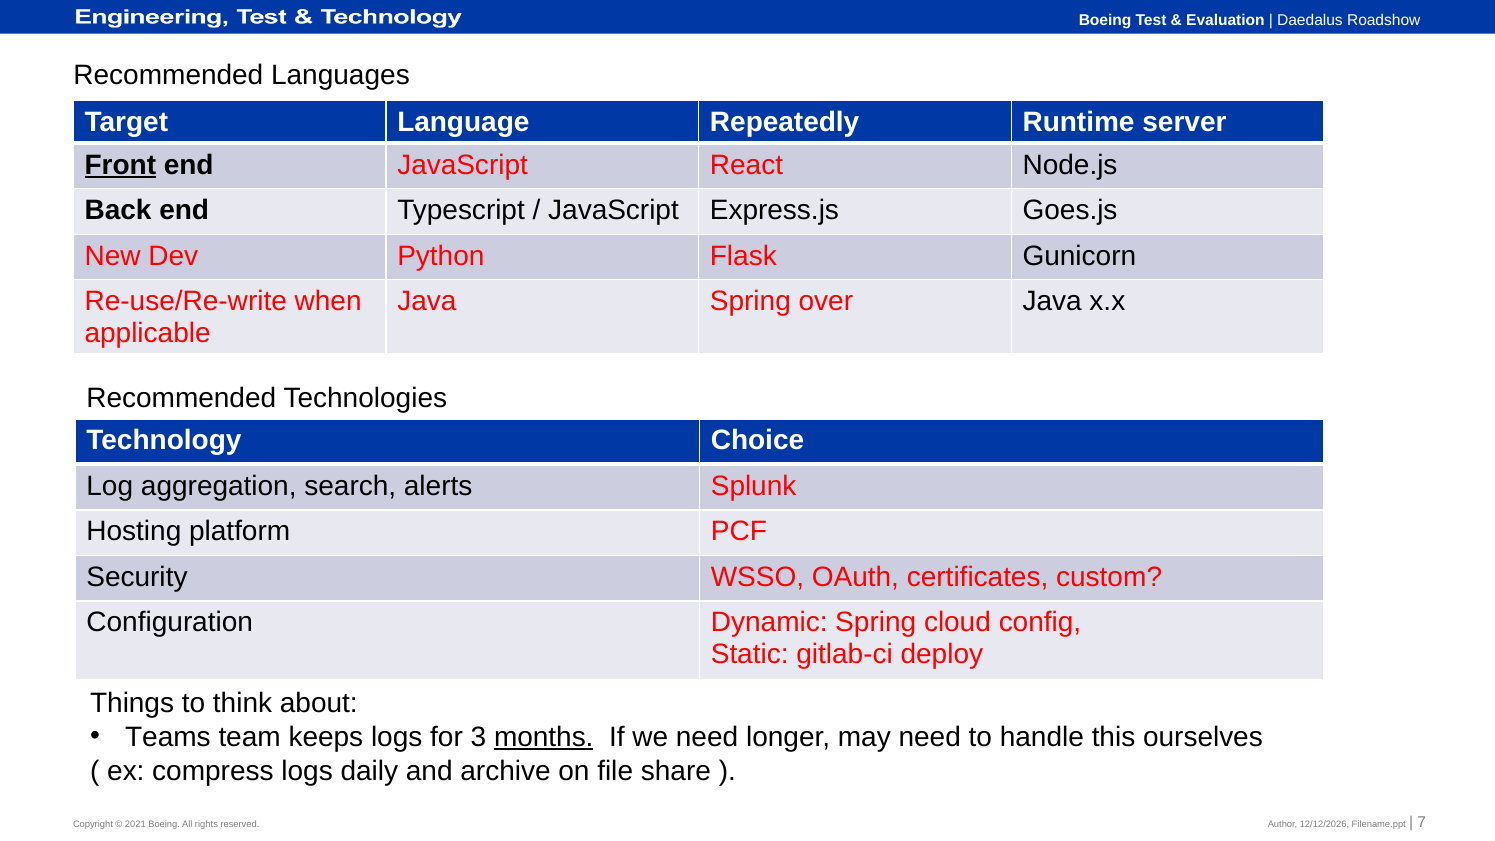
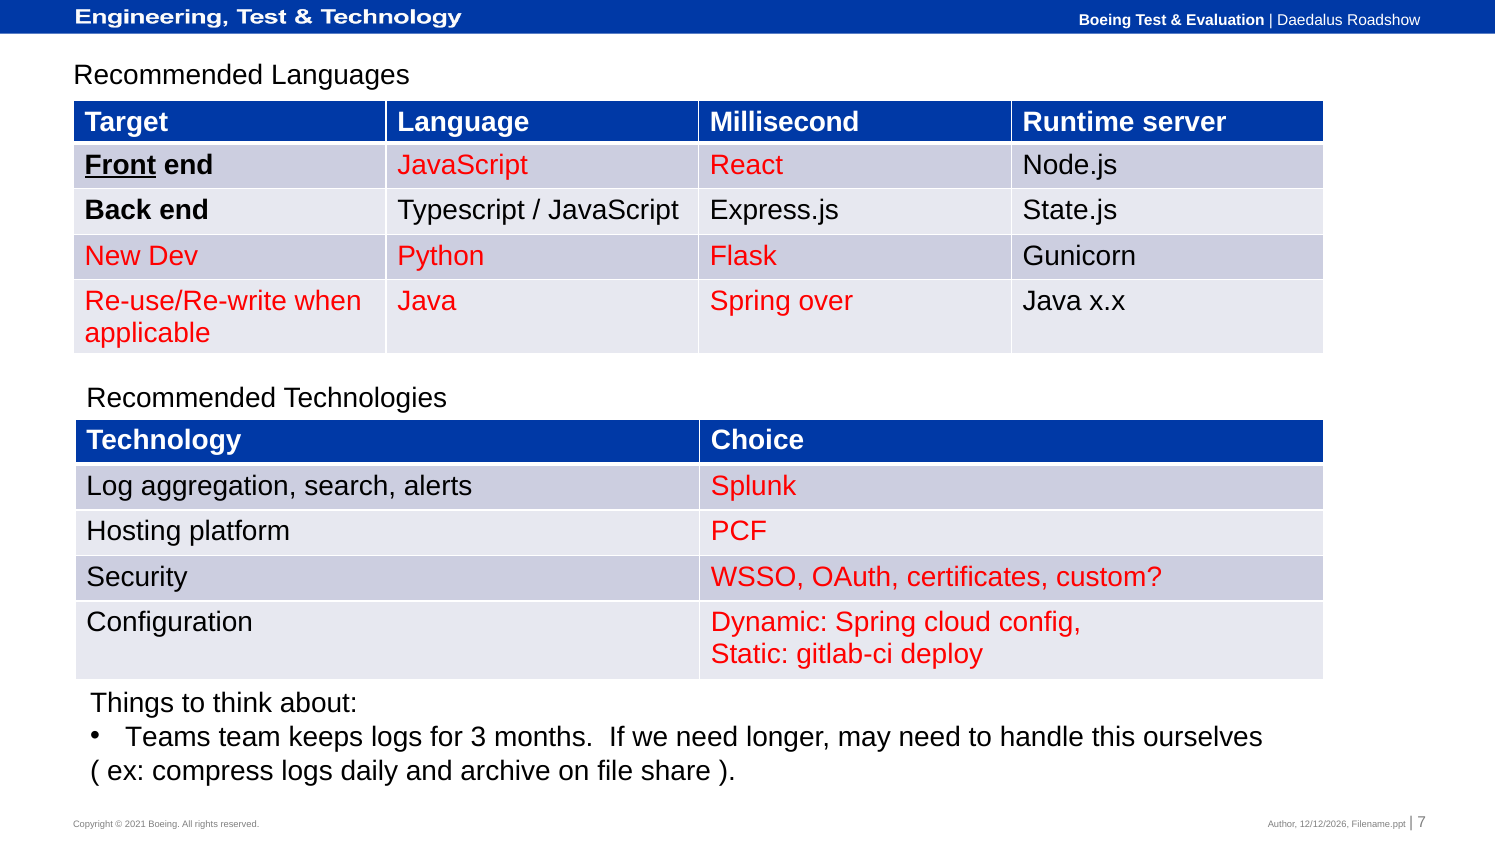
Repeatedly: Repeatedly -> Millisecond (785, 122)
Goes.js: Goes.js -> State.js (1070, 211)
months underline: present -> none (544, 737)
